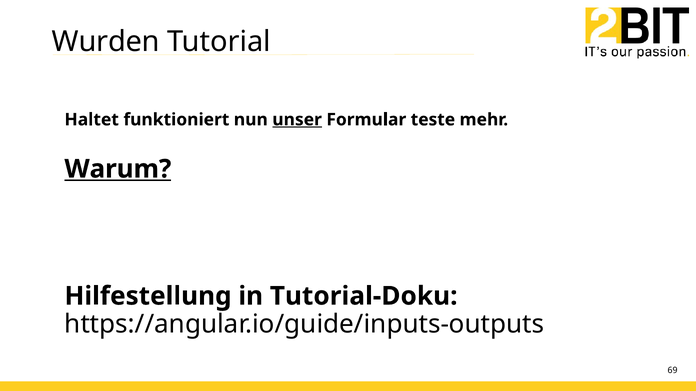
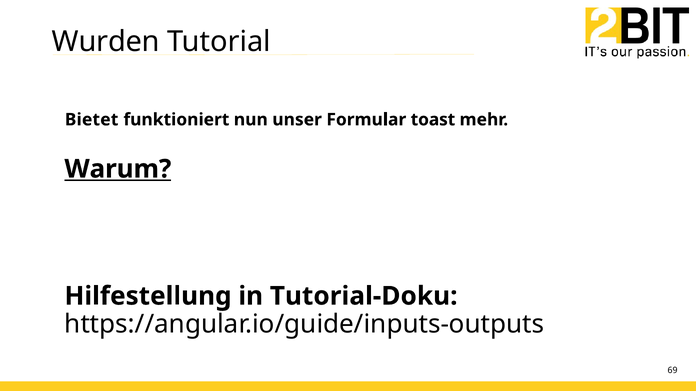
Haltet: Haltet -> Bietet (92, 120)
unser underline: present -> none (297, 120)
teste: teste -> toast (433, 120)
